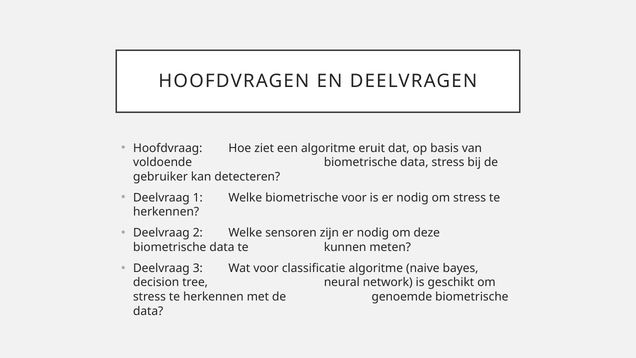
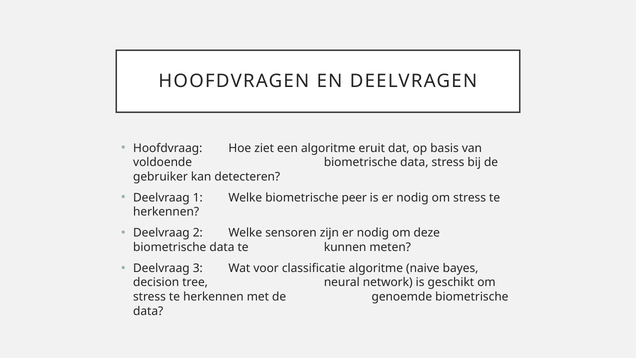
biometrische voor: voor -> peer (354, 198)
